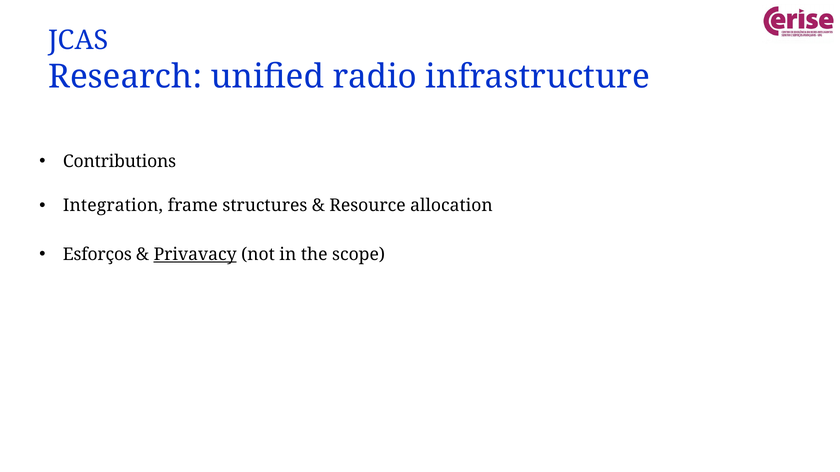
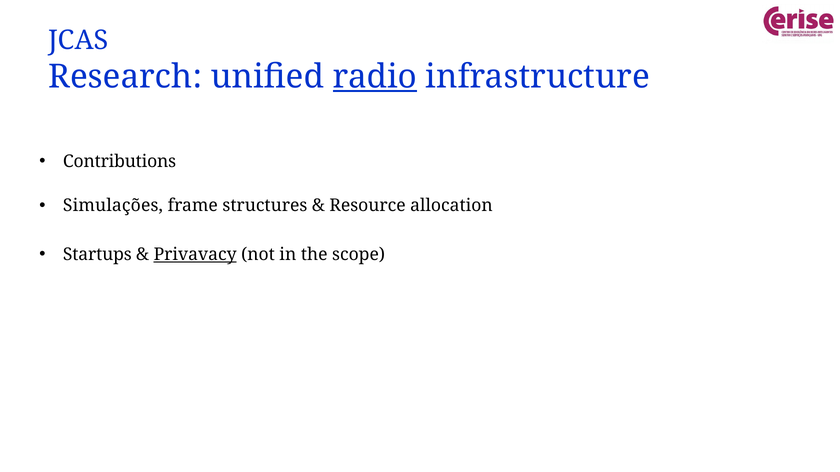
radio underline: none -> present (375, 77)
Integration: Integration -> Simulações (113, 206)
Esforços: Esforços -> Startups (97, 255)
